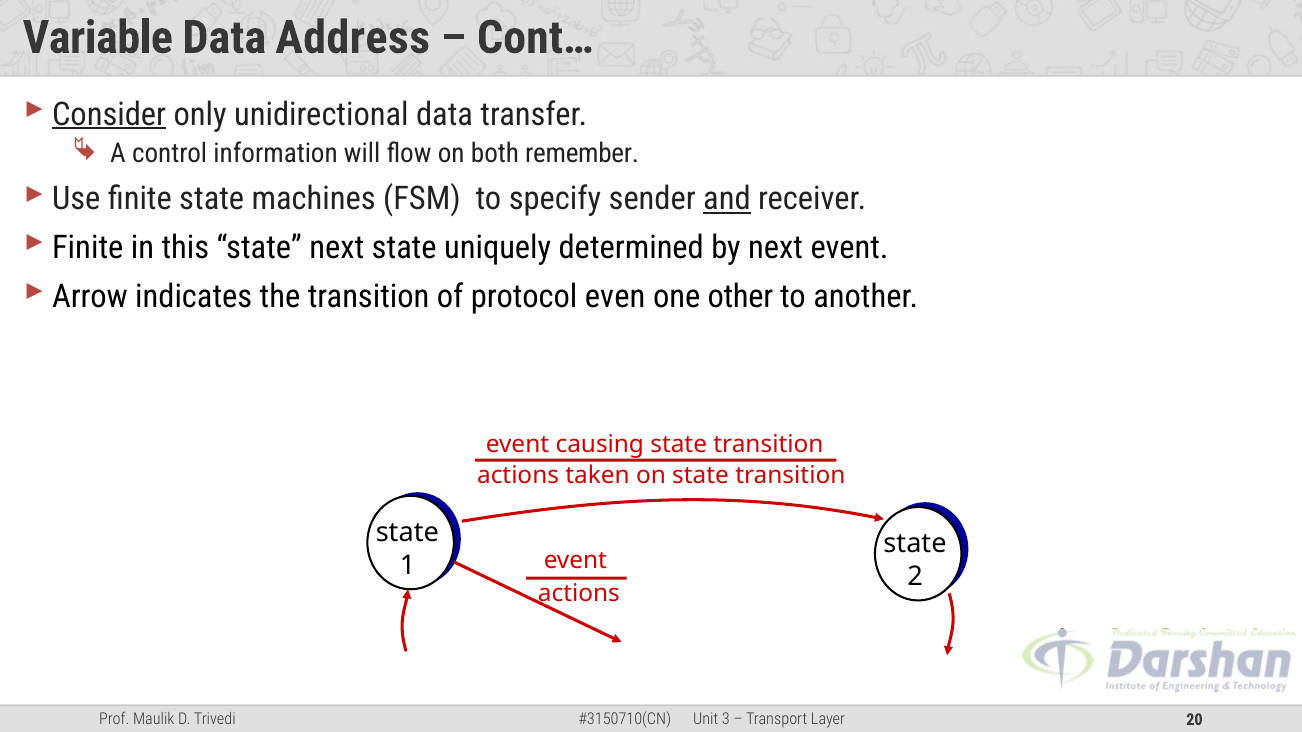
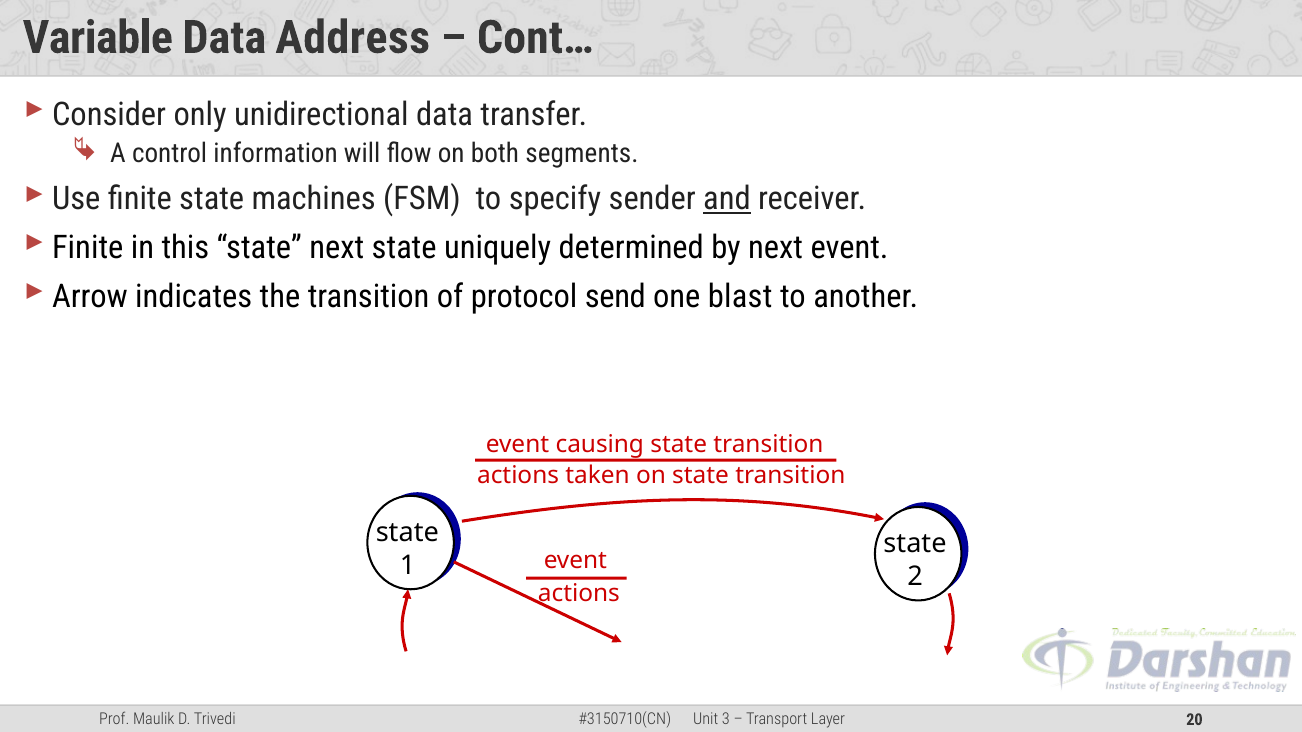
Consider underline: present -> none (109, 114)
remember: remember -> segments (582, 153)
even: even -> send (615, 297)
other: other -> blast (740, 297)
